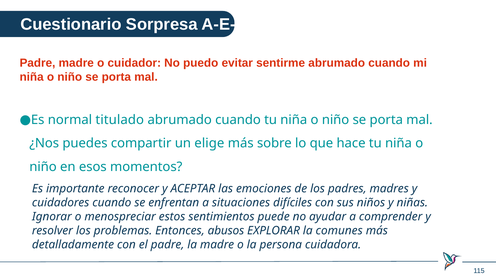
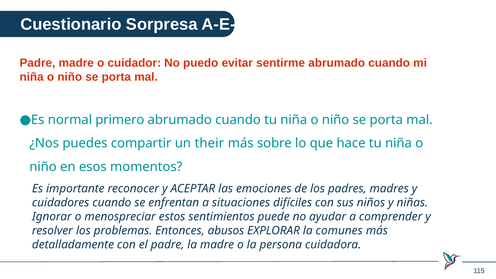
titulado: titulado -> primero (120, 120)
elige: elige -> their (209, 143)
